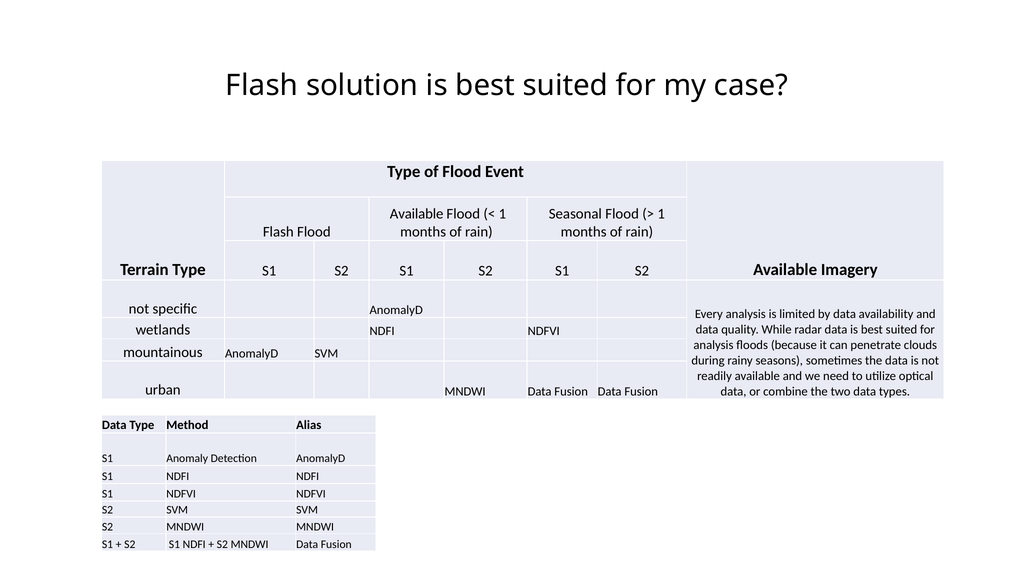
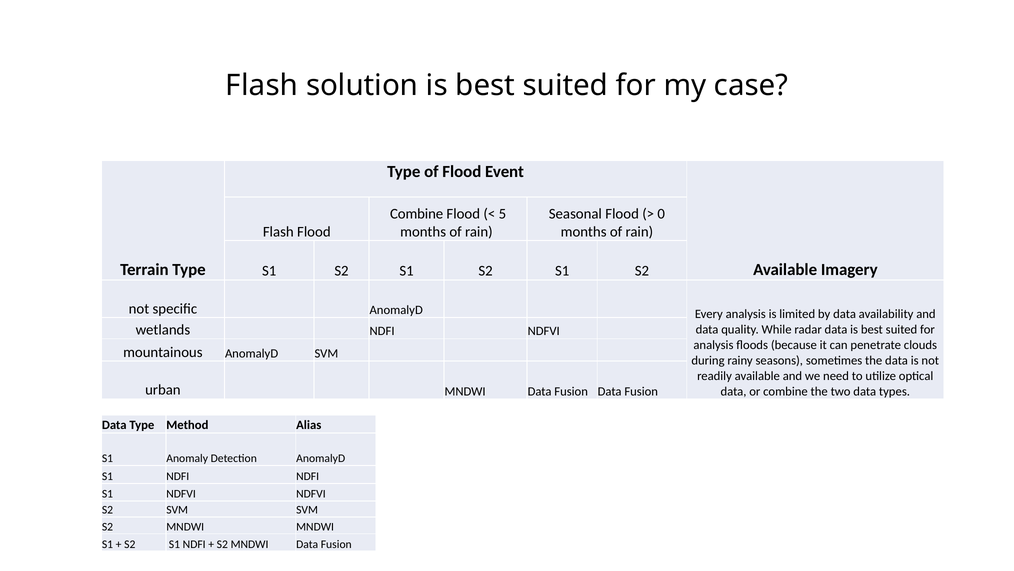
Available: Available -> Combine (417, 214)
1: 1 -> 5 (502, 214)
1: 1 -> 0 (661, 214)
